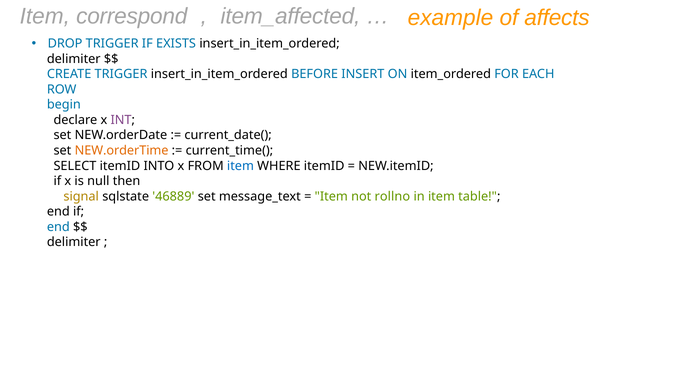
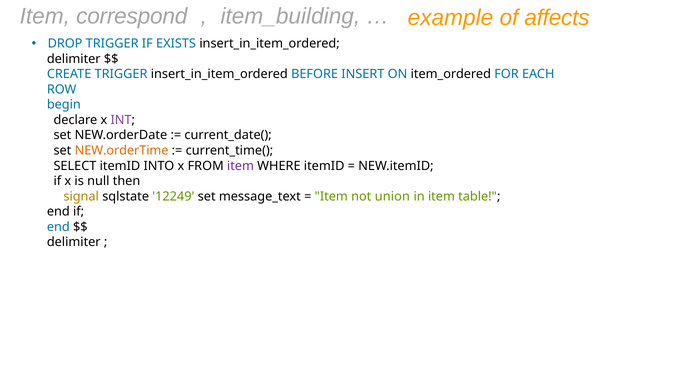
item_affected: item_affected -> item_building (290, 16)
item colour: blue -> purple (240, 166)
46889: 46889 -> 12249 (173, 196)
rollno: rollno -> union (392, 196)
